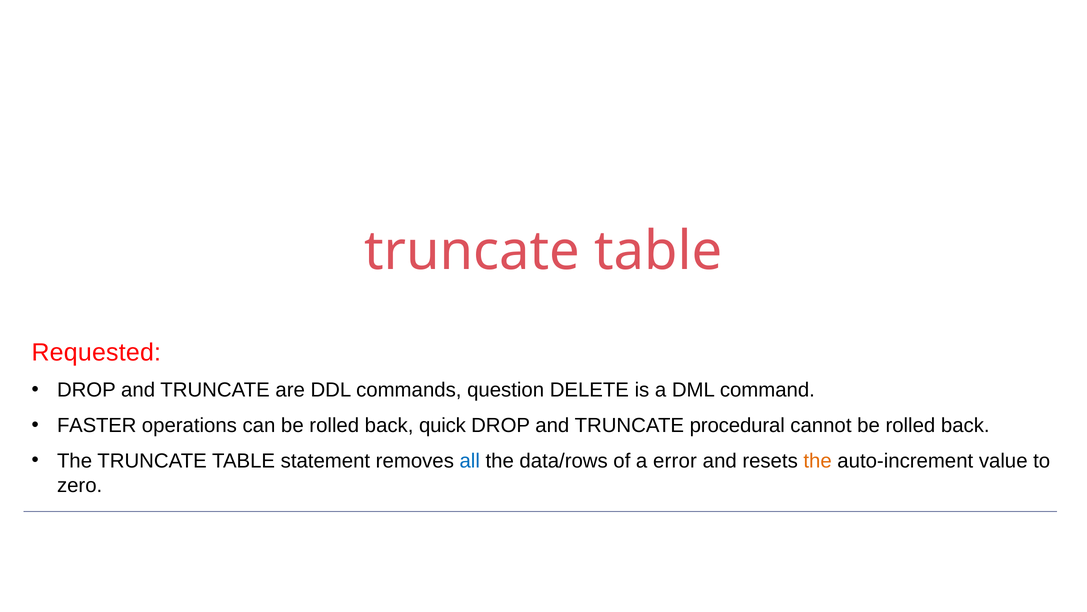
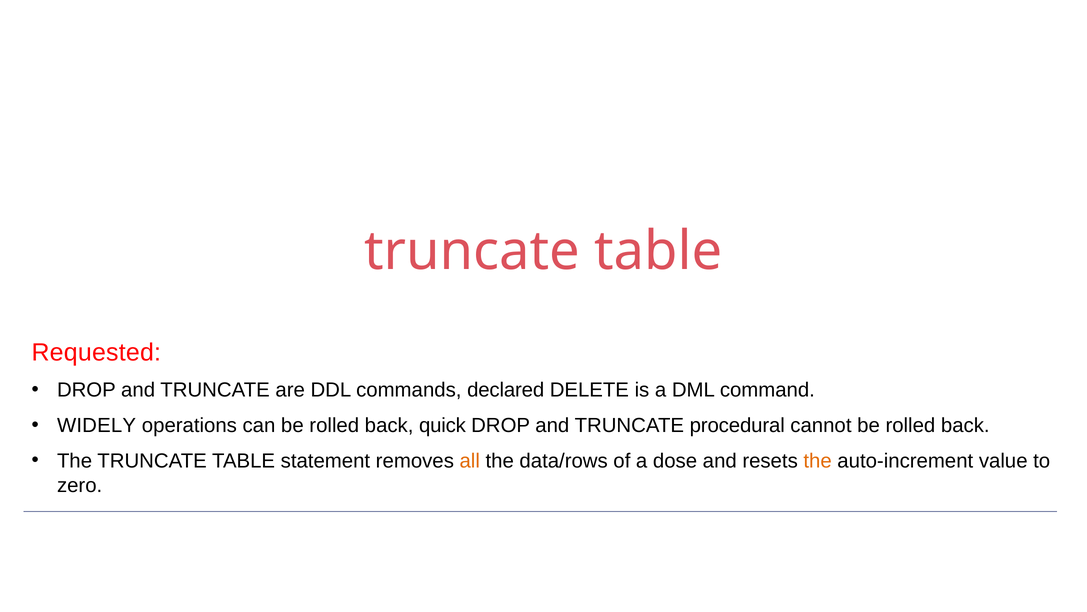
question: question -> declared (506, 390)
FASTER: FASTER -> WIDELY (96, 425)
all colour: blue -> orange (470, 460)
error: error -> dose (675, 460)
